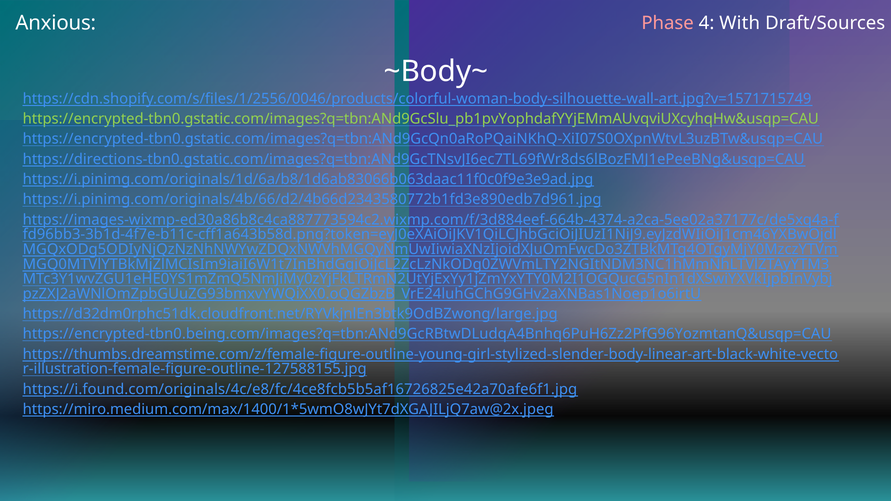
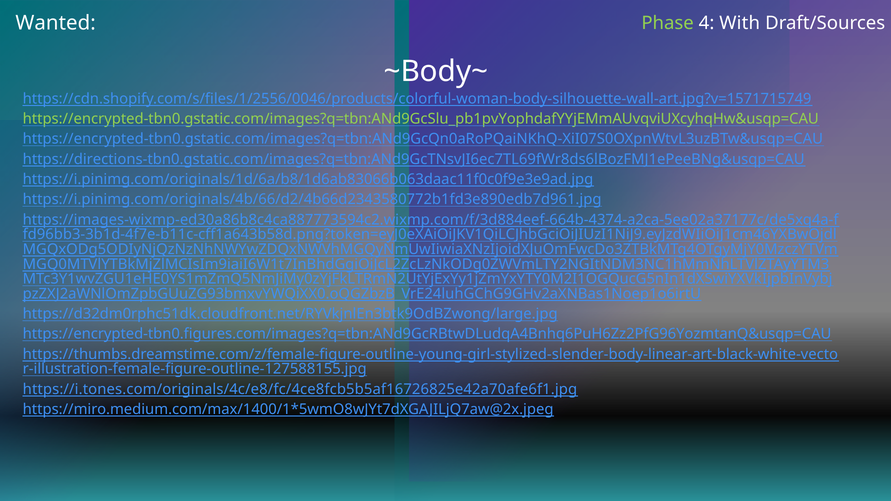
Anxious: Anxious -> Wanted (56, 23)
Phase colour: pink -> light green (668, 23)
https://encrypted-tbn0.being.com/images?q=tbn:ANd9GcRBtwDLudqA4Bnhq6PuH6Zz2PfG96YozmtanQ&usqp=CAU: https://encrypted-tbn0.being.com/images?q=tbn:ANd9GcRBtwDLudqA4Bnhq6PuH6Zz2PfG96YozmtanQ&usqp=CAU -> https://encrypted-tbn0.figures.com/images?q=tbn:ANd9GcRBtwDLudqA4Bnhq6PuH6Zz2PfG96YozmtanQ&usqp=CAU (427, 334)
https://i.found.com/originals/4c/e8/fc/4ce8fcb5b5af16726825e42a70afe6f1.jpg: https://i.found.com/originals/4c/e8/fc/4ce8fcb5b5af16726825e42a70afe6f1.jpg -> https://i.tones.com/originals/4c/e8/fc/4ce8fcb5b5af16726825e42a70afe6f1.jpg (300, 389)
